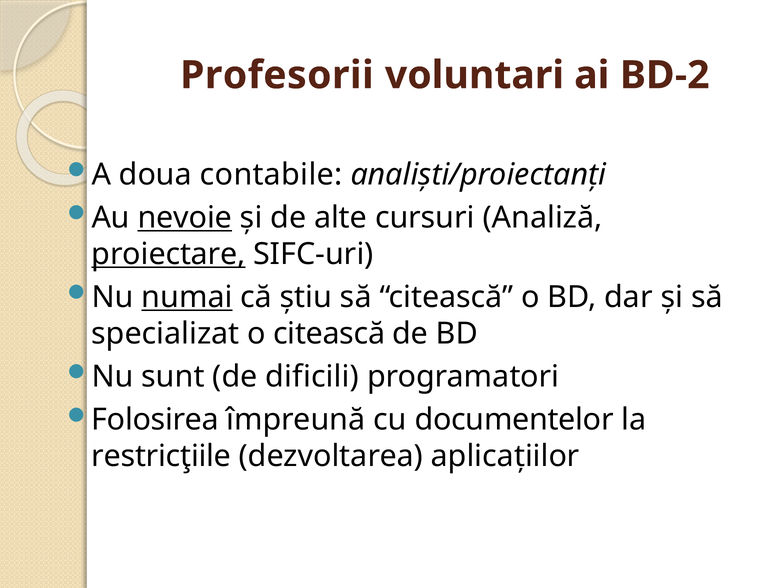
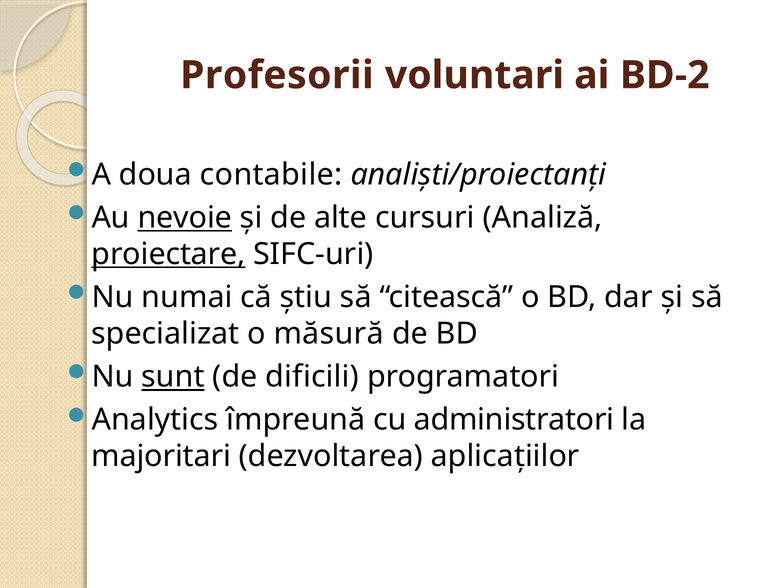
numai underline: present -> none (187, 297)
o citească: citească -> măsură (329, 334)
sunt underline: none -> present (173, 377)
Folosirea: Folosirea -> Analytics (155, 420)
documentelor: documentelor -> administratori (514, 420)
restricţiile: restricţiile -> majoritari (161, 456)
